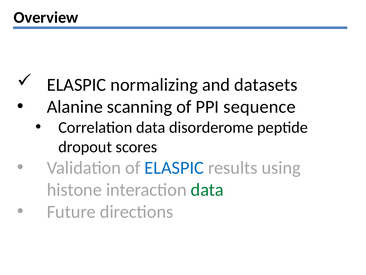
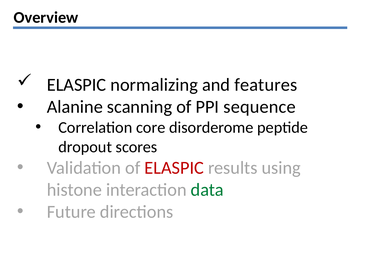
datasets: datasets -> features (266, 85)
Correlation data: data -> core (151, 127)
ELASPIC colour: blue -> red (174, 168)
